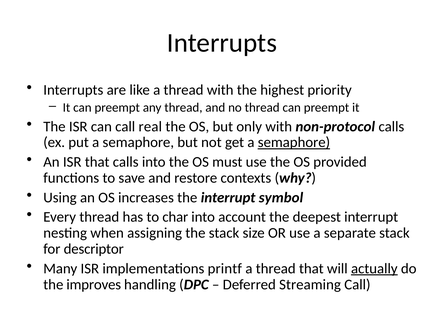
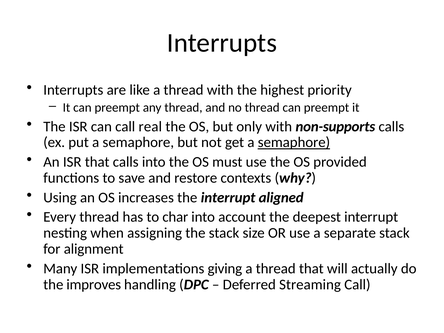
non-protocol: non-protocol -> non-supports (335, 126)
symbol: symbol -> aligned (281, 197)
descriptor: descriptor -> alignment (94, 249)
printf: printf -> giving (225, 268)
actually underline: present -> none (374, 268)
